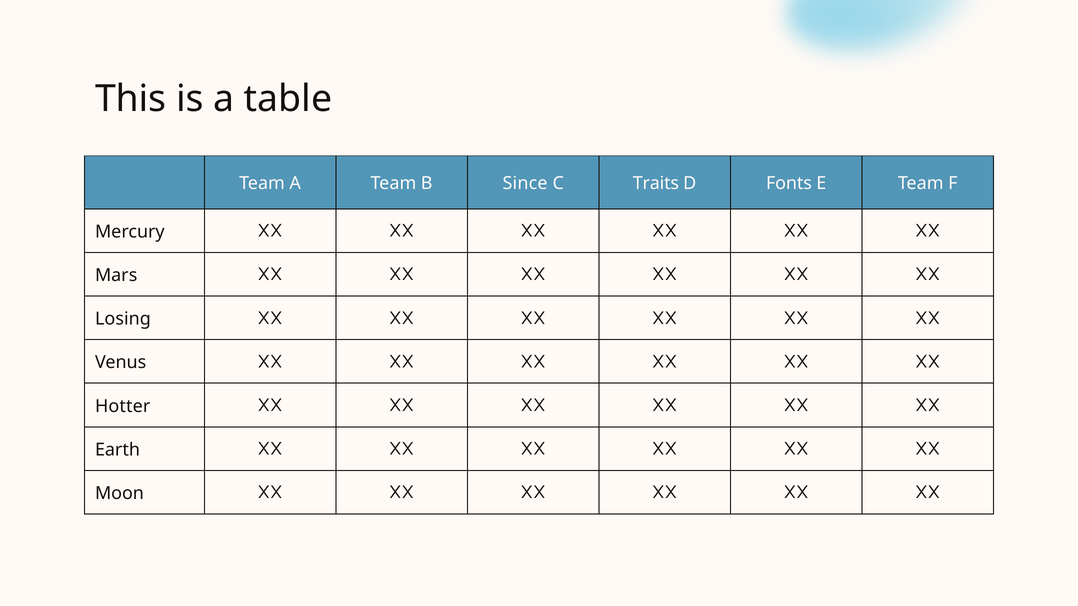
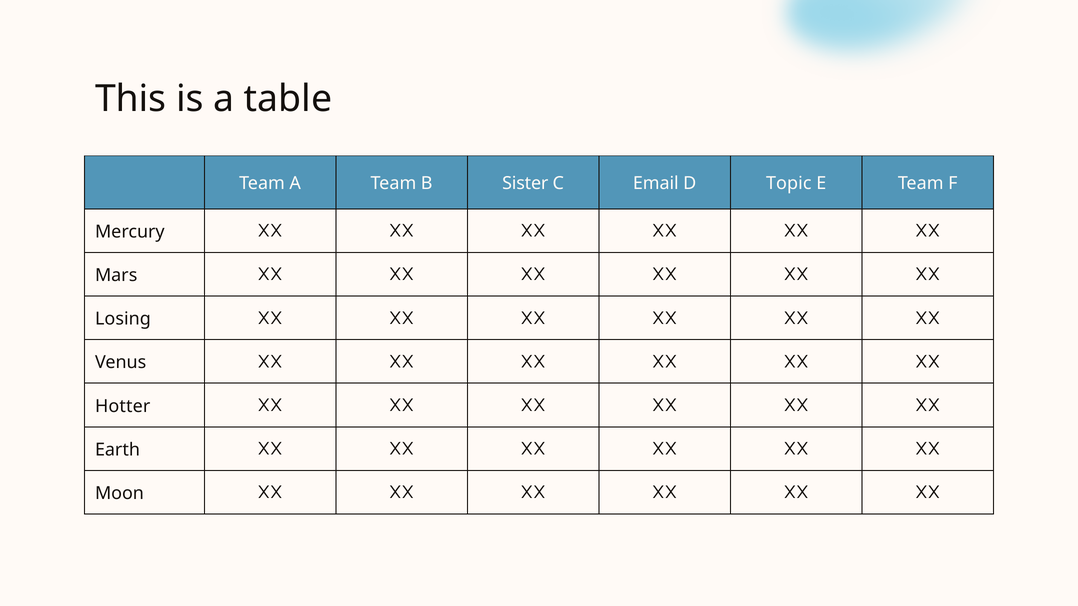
Since: Since -> Sister (525, 183)
Traits: Traits -> Email (656, 183)
Fonts: Fonts -> Topic (789, 183)
